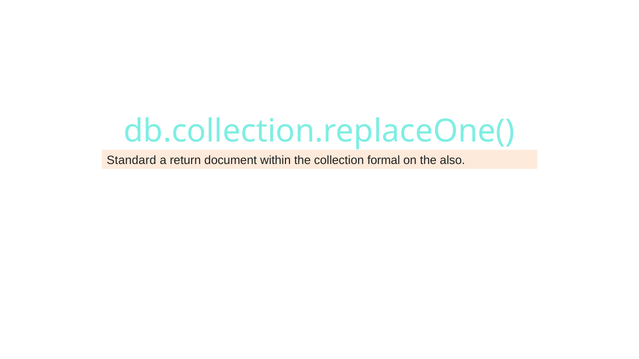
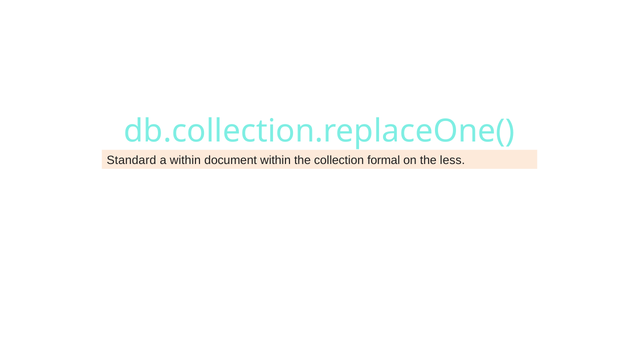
a return: return -> within (185, 160)
also: also -> less (452, 160)
